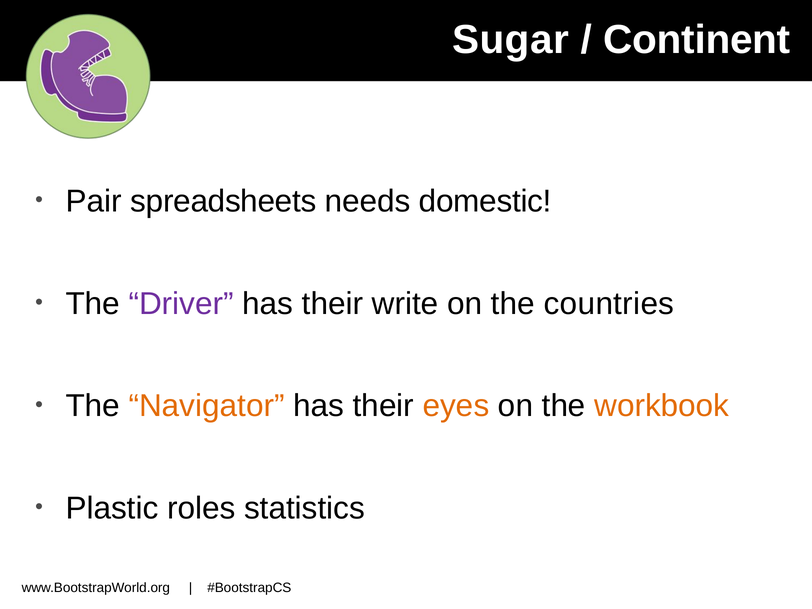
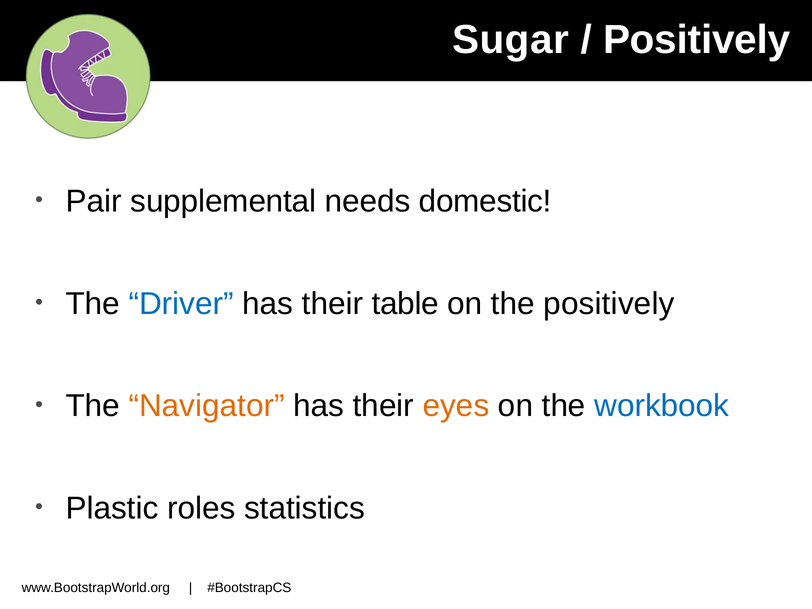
Continent: Continent -> Positively (697, 40)
spreadsheets: spreadsheets -> supplemental (223, 201)
Driver colour: purple -> blue (181, 304)
write: write -> table (405, 304)
the countries: countries -> positively (609, 304)
workbook colour: orange -> blue (662, 406)
